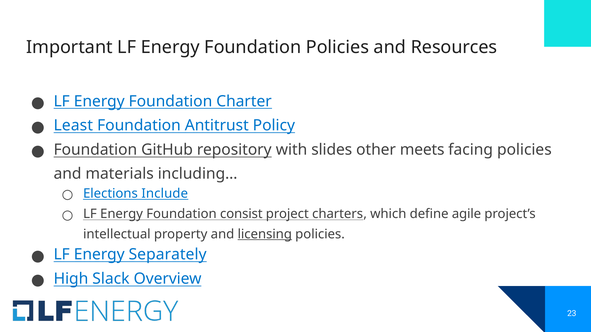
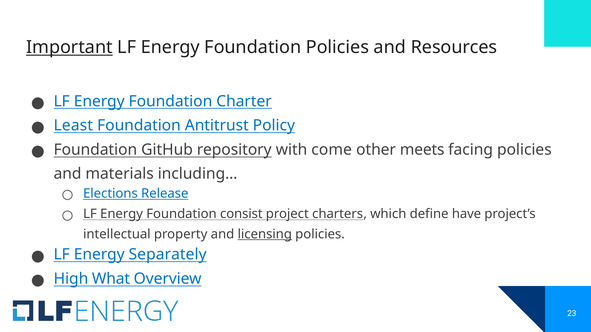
Important underline: none -> present (69, 47)
slides: slides -> come (332, 150)
Include: Include -> Release (165, 194)
agile: agile -> have (466, 214)
Slack: Slack -> What (111, 279)
